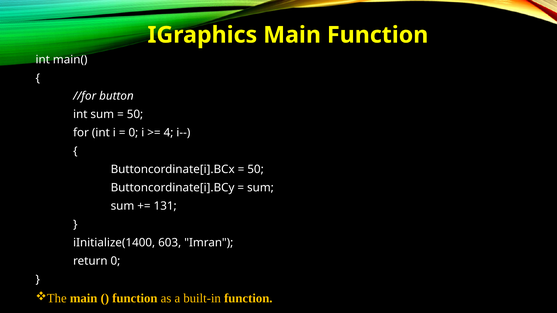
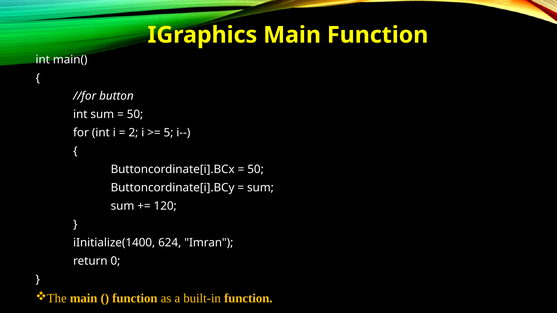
0: 0 -> 2 (133, 133)
4: 4 -> 5 (169, 133)
131: 131 -> 120 (165, 206)
603: 603 -> 624 (170, 243)
